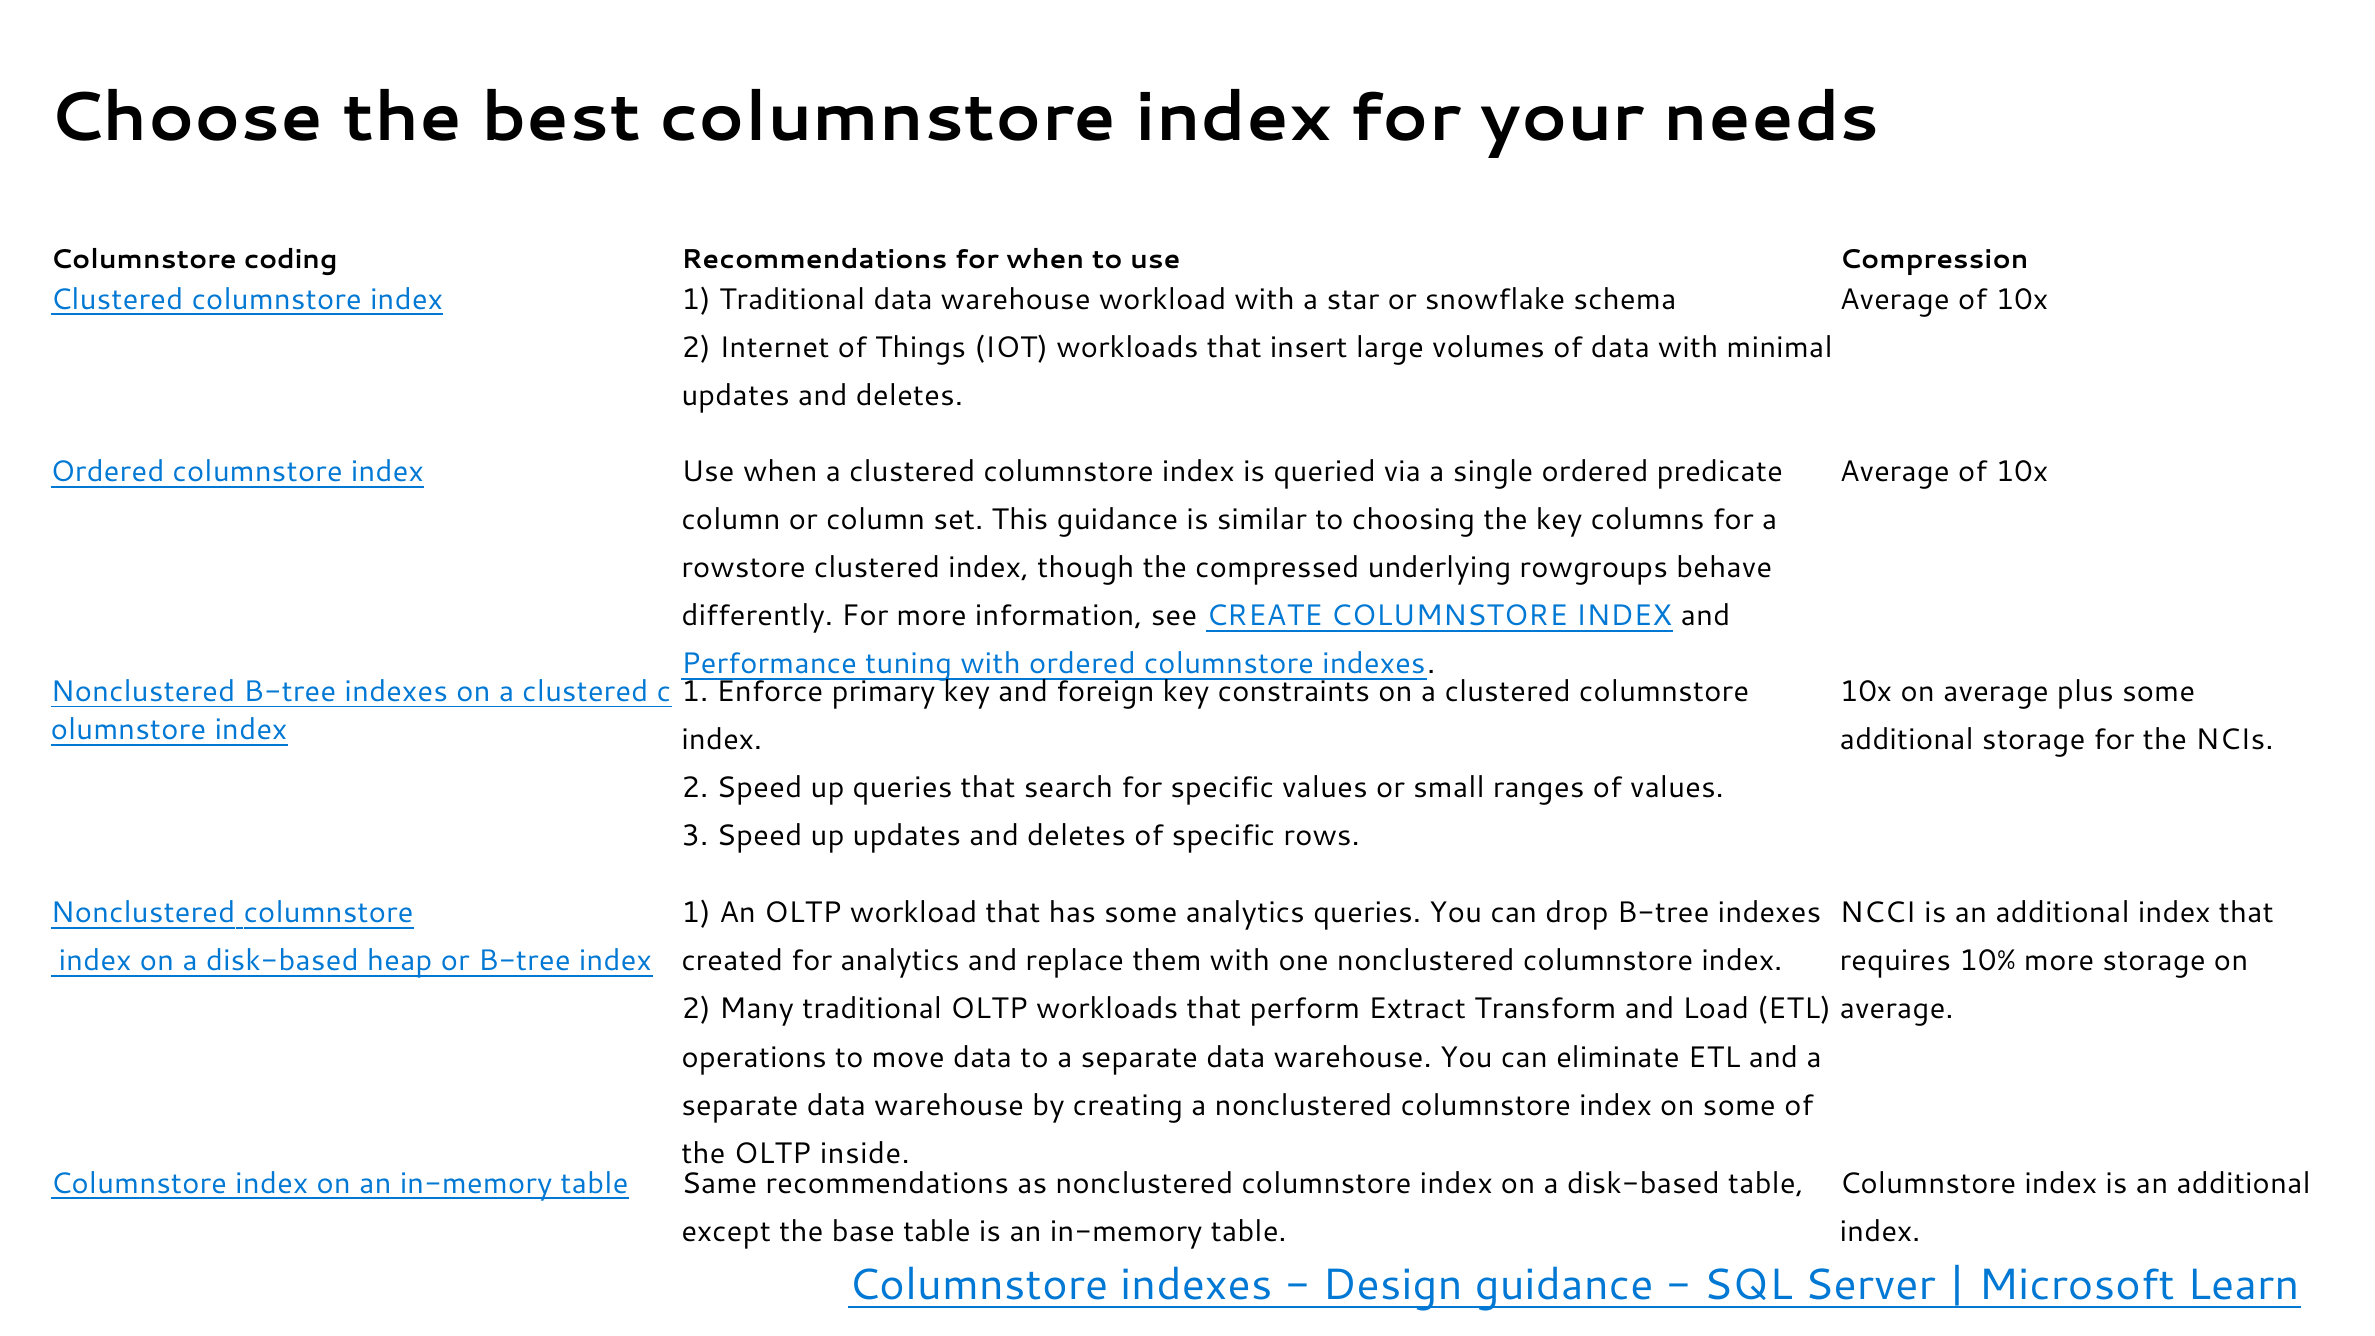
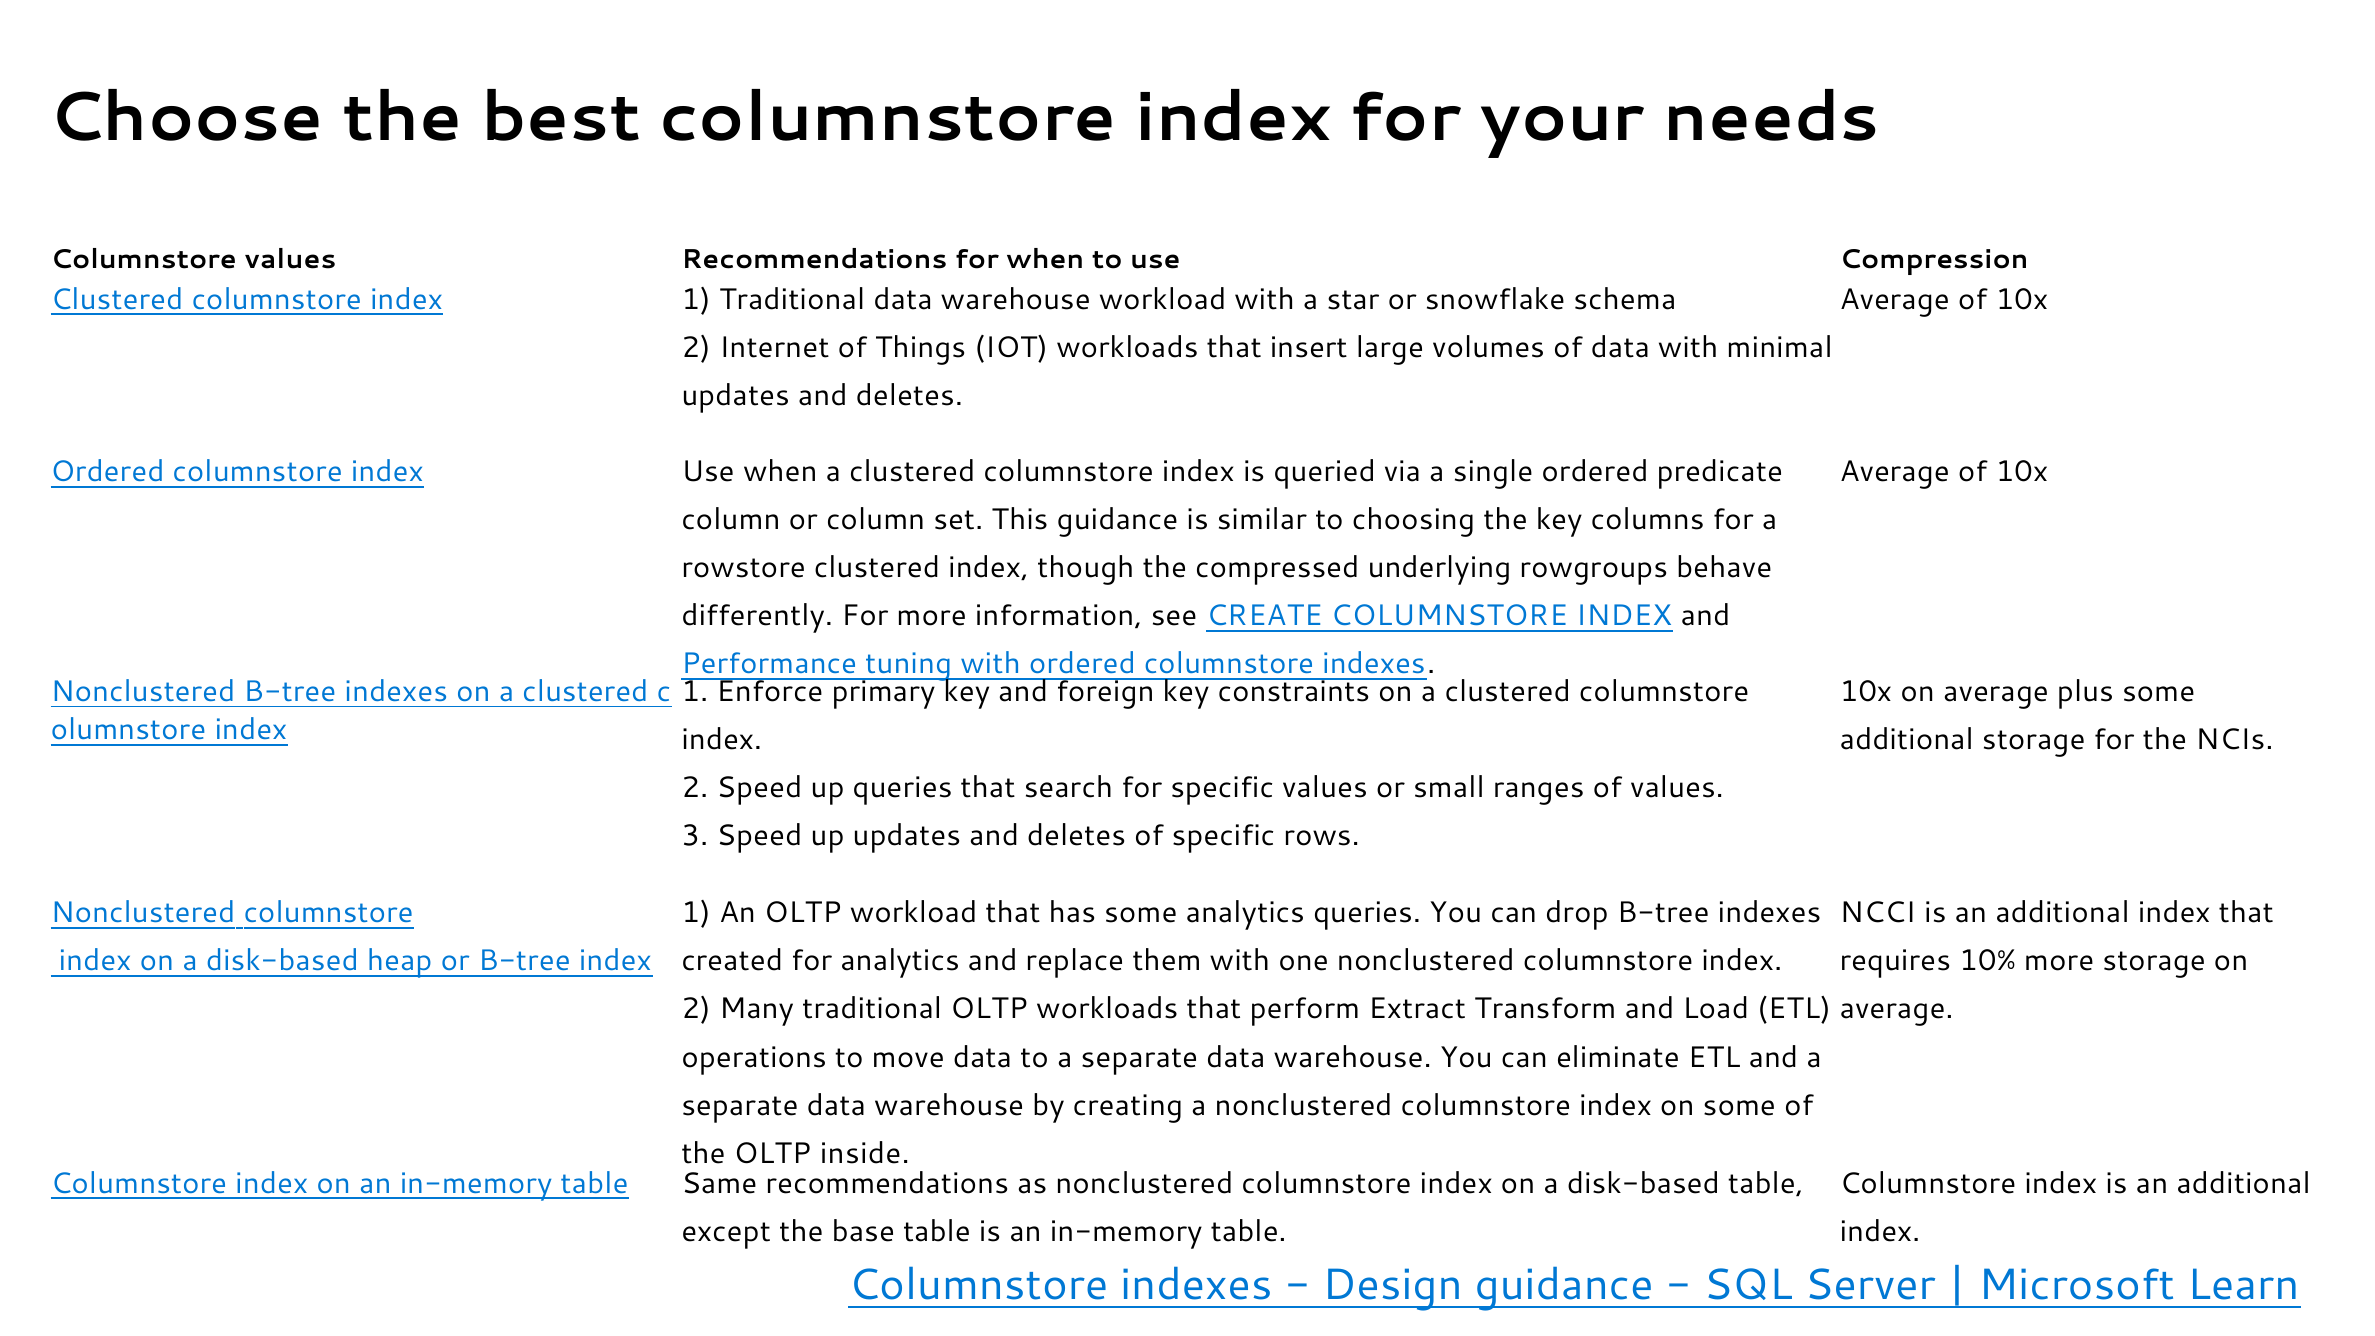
Columnstore coding: coding -> values (290, 259)
